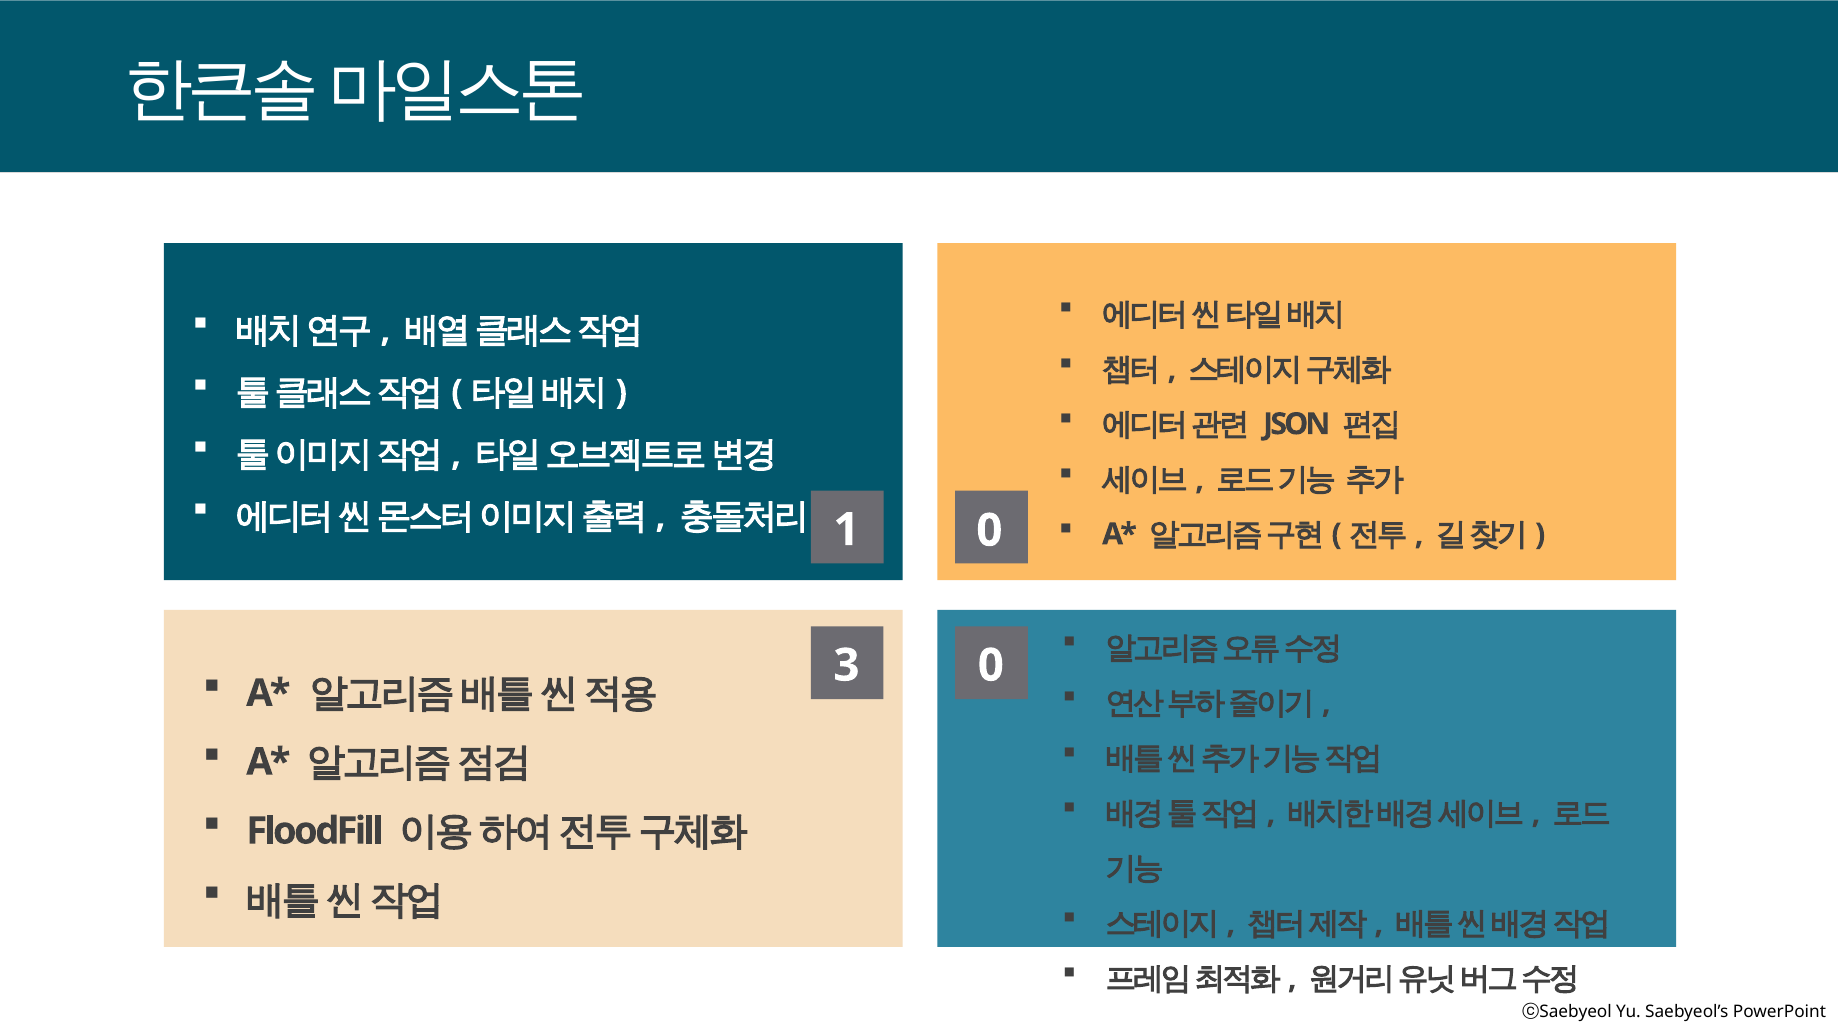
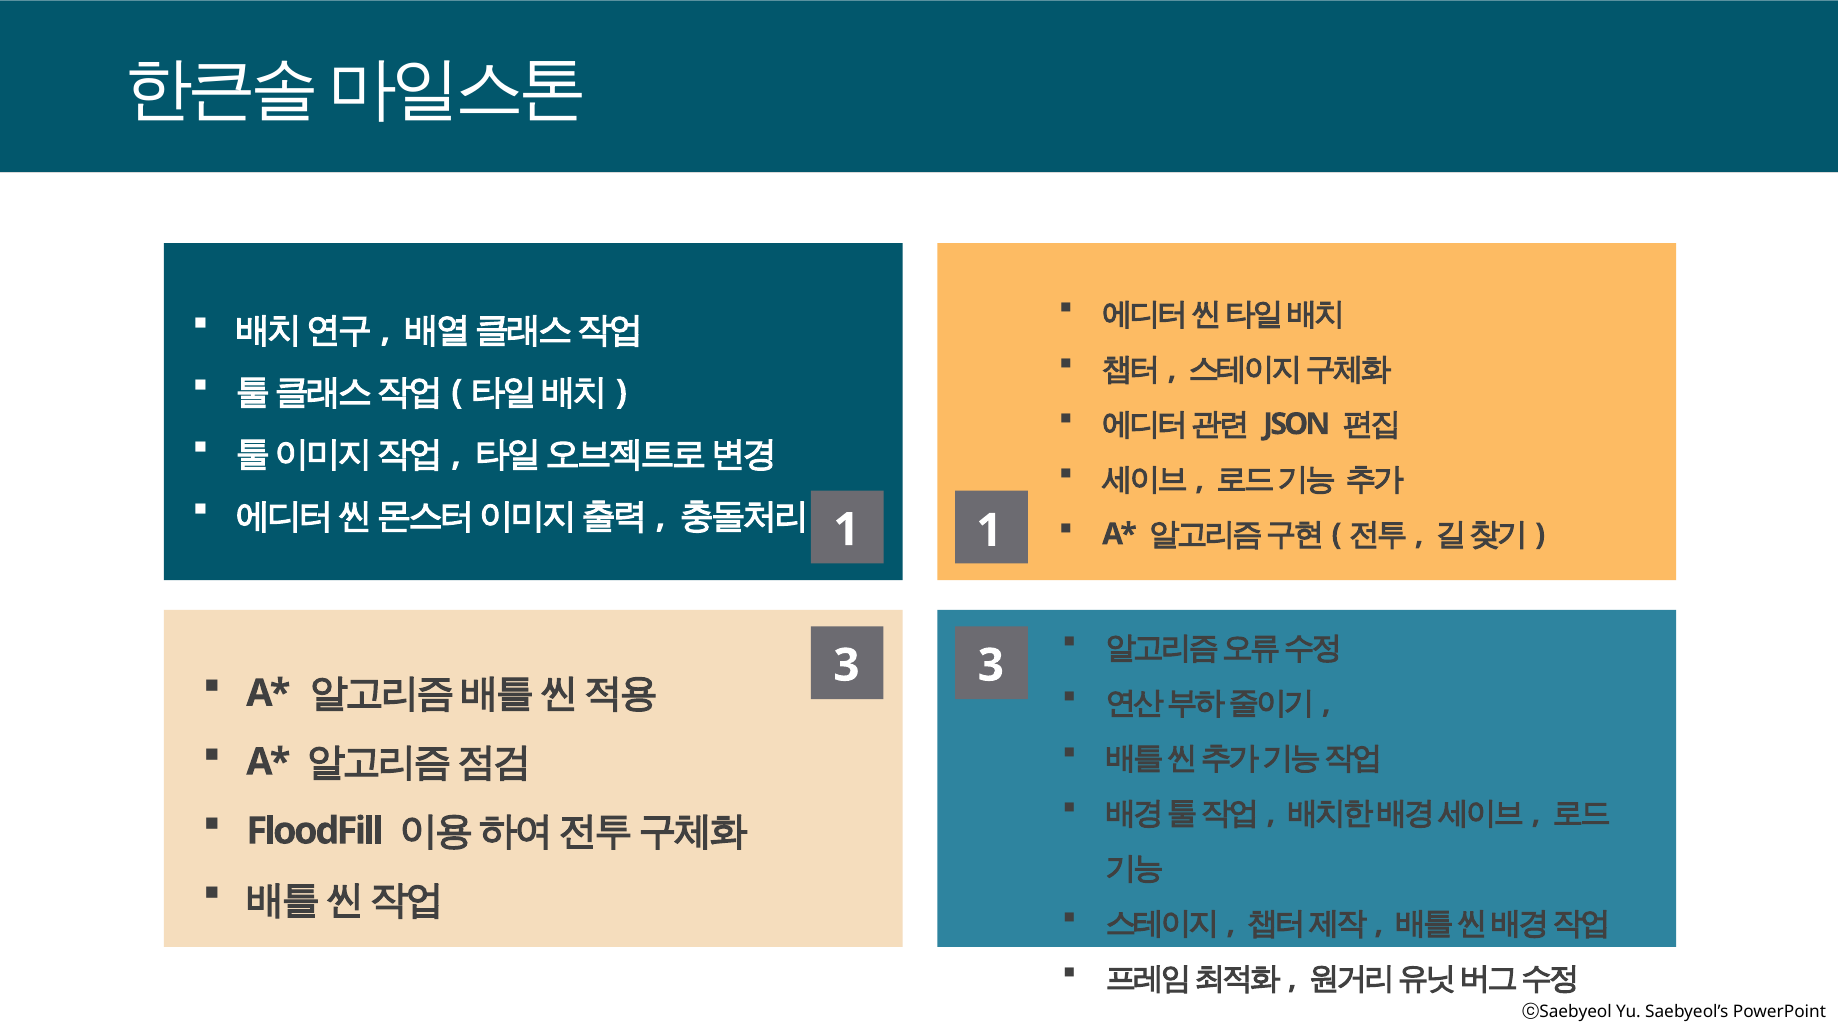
1 0: 0 -> 1 (989, 531)
3 0: 0 -> 3 (991, 665)
